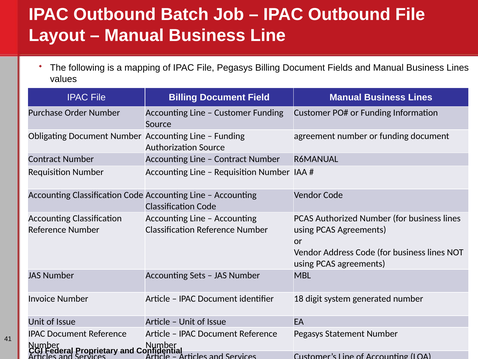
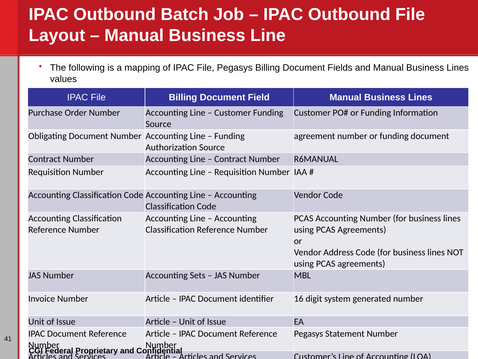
PCAS Authorized: Authorized -> Accounting (337, 218)
18: 18 -> 16 (299, 298)
